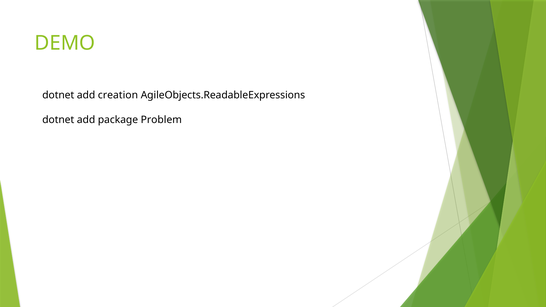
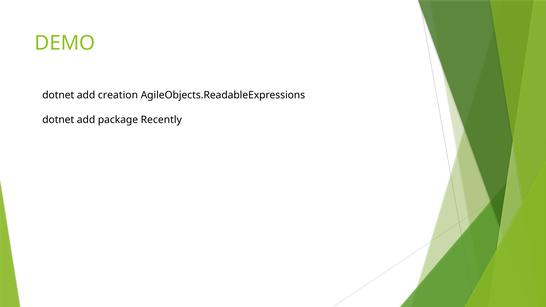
Problem: Problem -> Recently (161, 120)
